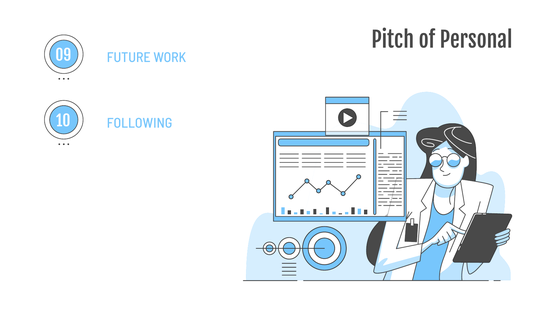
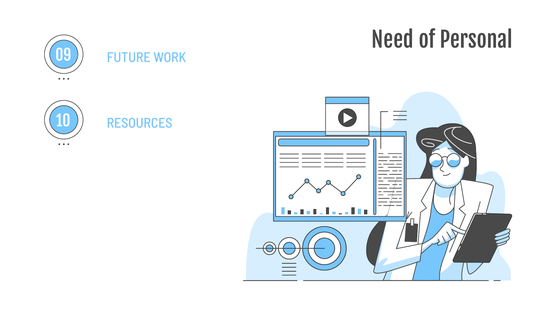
Pitch: Pitch -> Need (393, 41)
FOLLOWING: FOLLOWING -> RESOURCES (140, 123)
